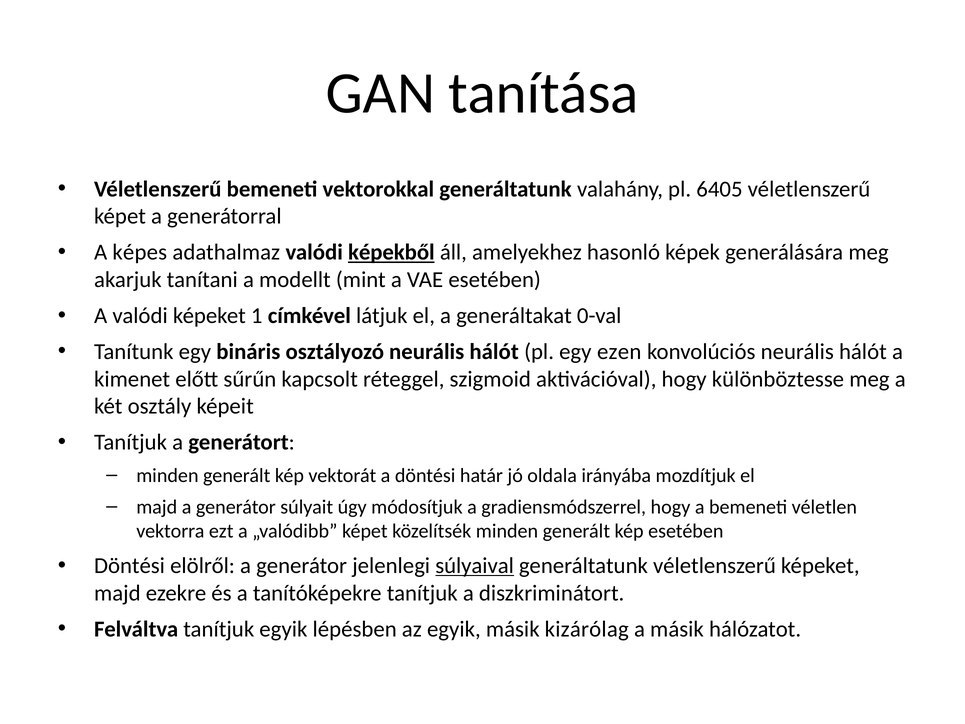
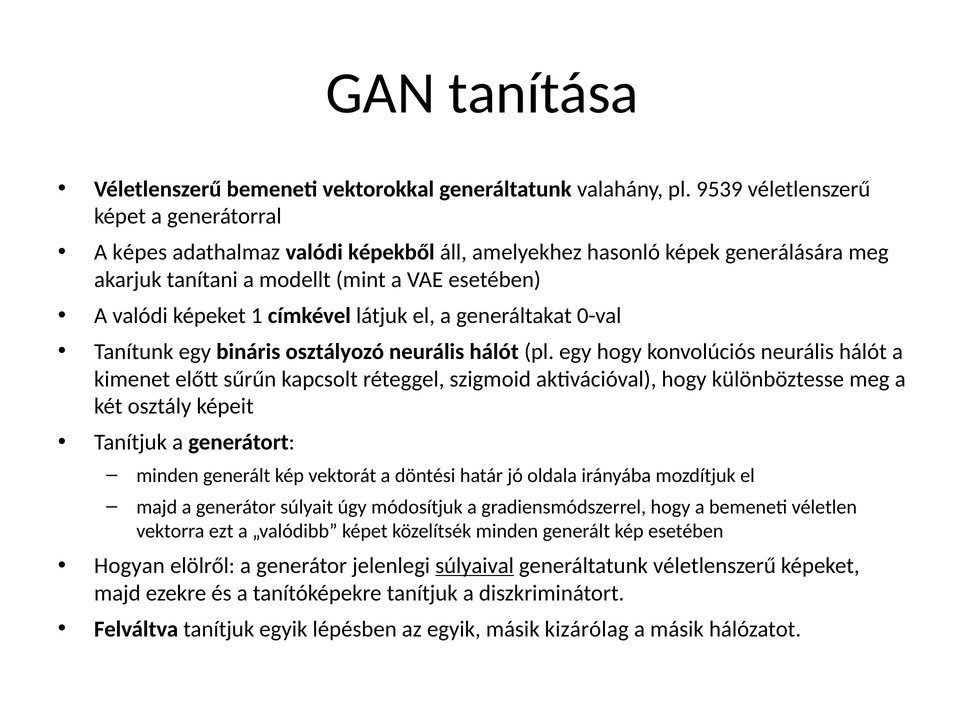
6405: 6405 -> 9539 (719, 189)
képekből underline: present -> none (391, 252)
egy ezen: ezen -> hogy (619, 352)
Döntési: Döntési -> Hogyan (129, 566)
